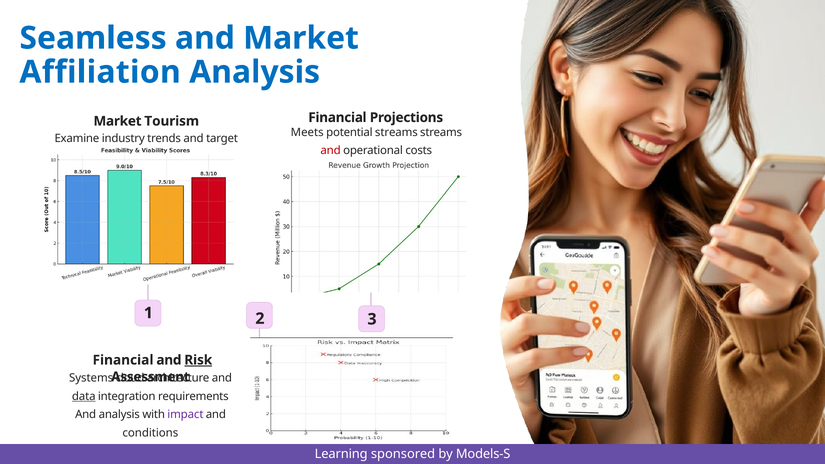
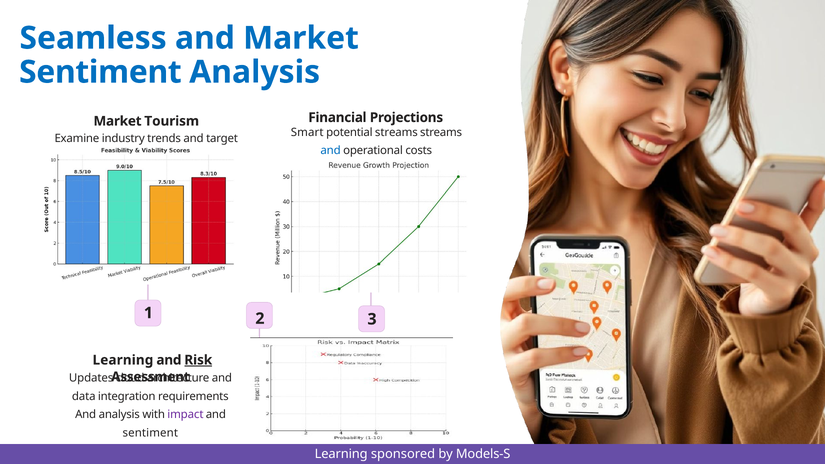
Affiliation: Affiliation -> Sentiment (100, 72)
Meets: Meets -> Smart (307, 132)
and colour: red -> blue (331, 151)
Financial: Financial -> Learning (123, 360)
Systems: Systems -> Updates (91, 378)
data underline: present -> none (84, 396)
conditions: conditions -> sentiment (150, 433)
